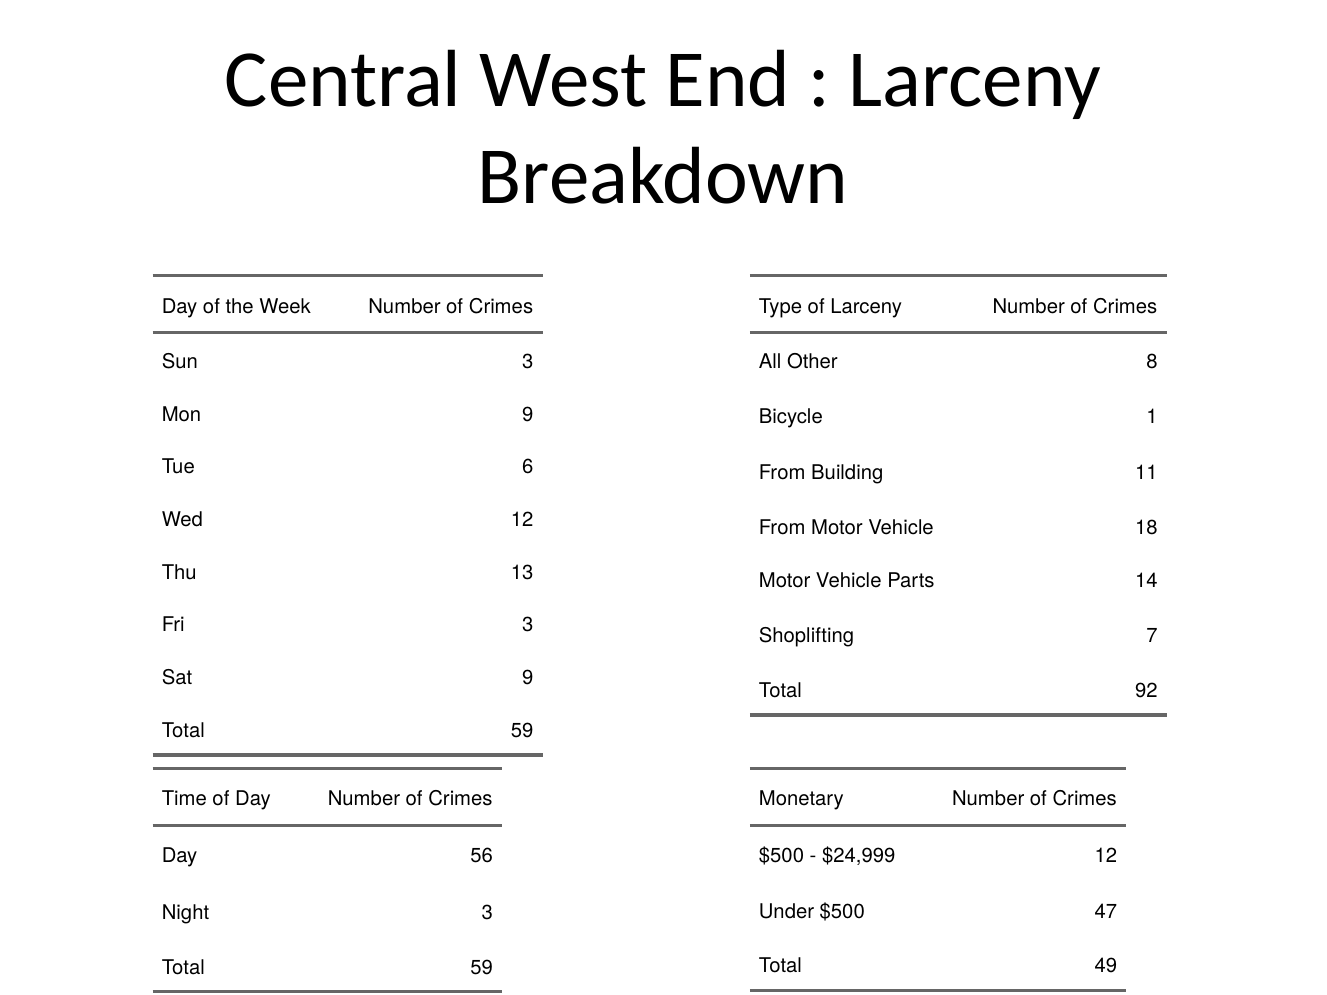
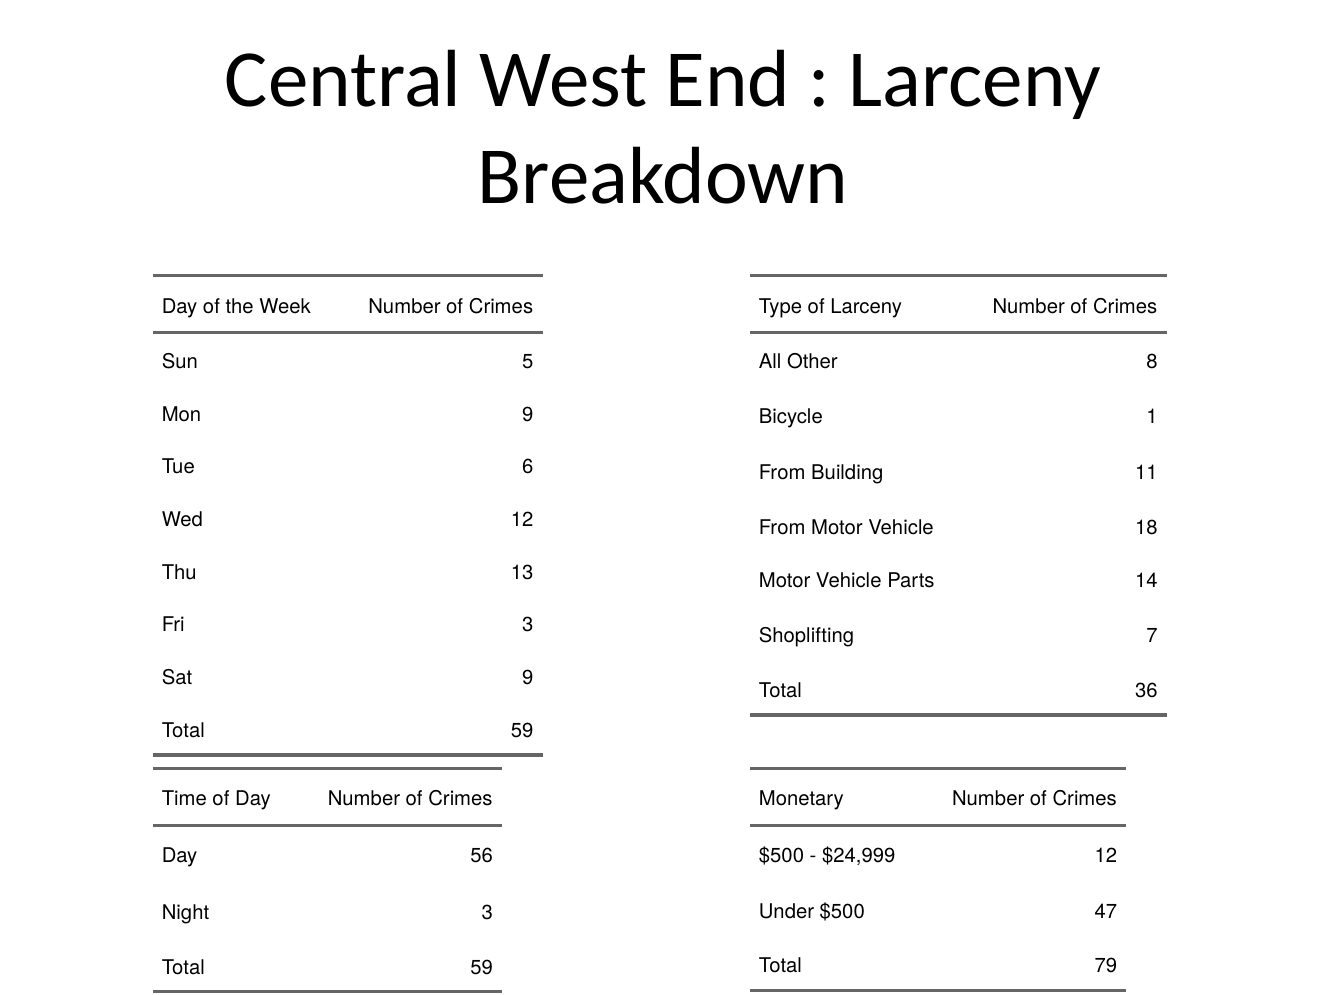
Sun 3: 3 -> 5 (528, 361)
92: 92 -> 36 (1146, 691)
49: 49 -> 79 (1106, 966)
